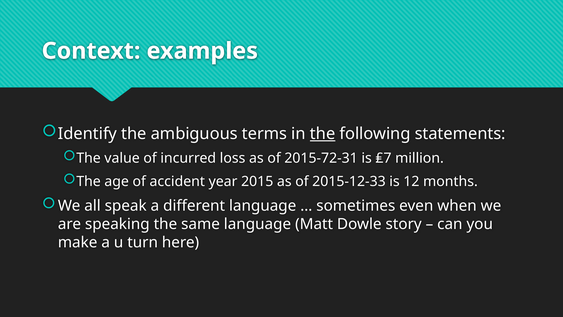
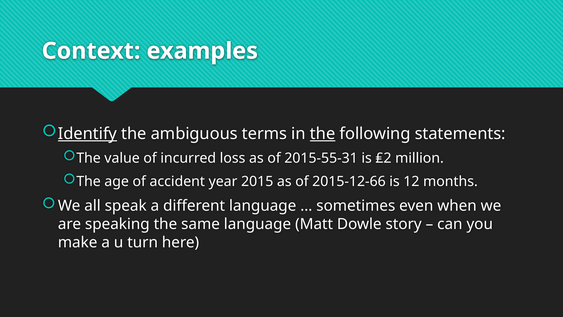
Identify underline: none -> present (87, 134)
2015-72-31: 2015-72-31 -> 2015-55-31 (321, 158)
₤7: ₤7 -> ₤2 (383, 158)
2015-12-33: 2015-12-33 -> 2015-12-66 (349, 181)
